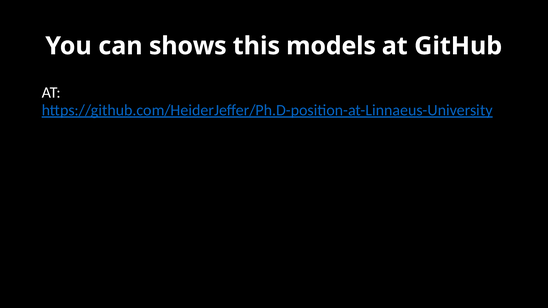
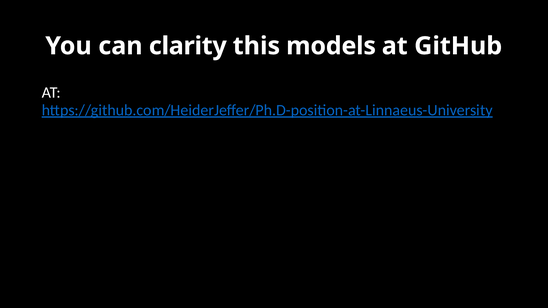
shows: shows -> clarity (188, 46)
